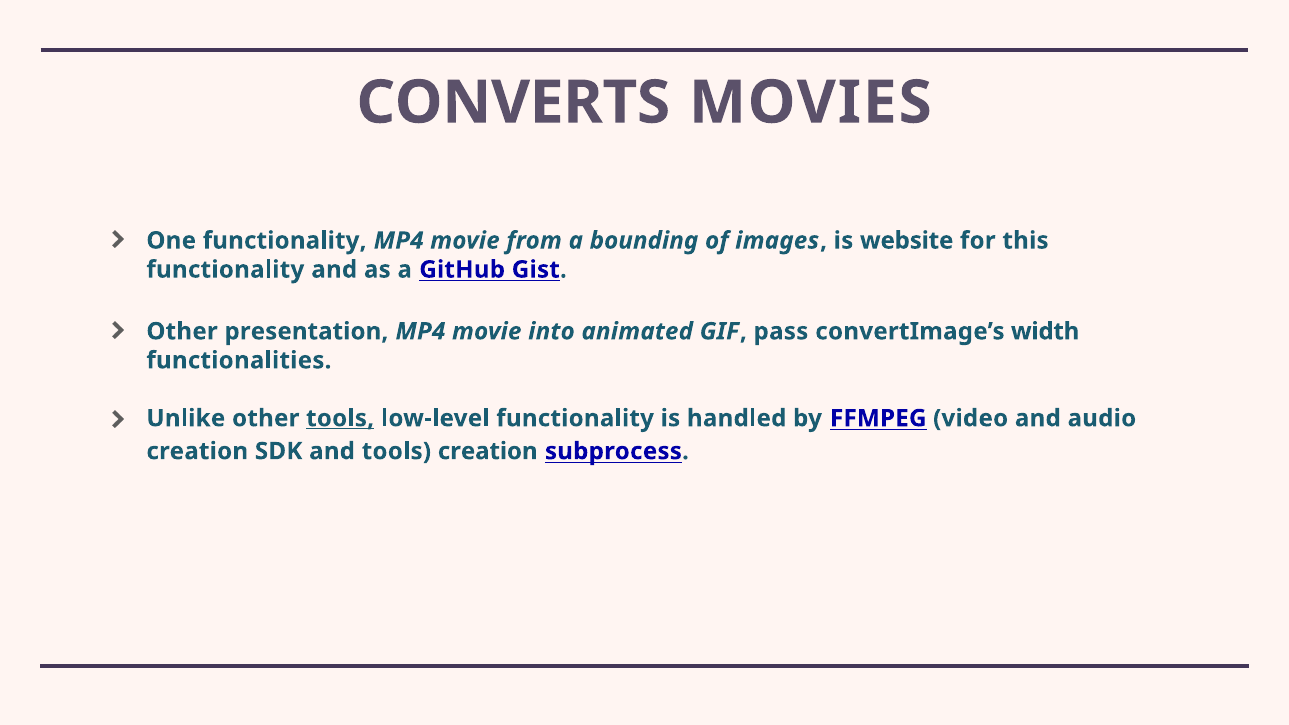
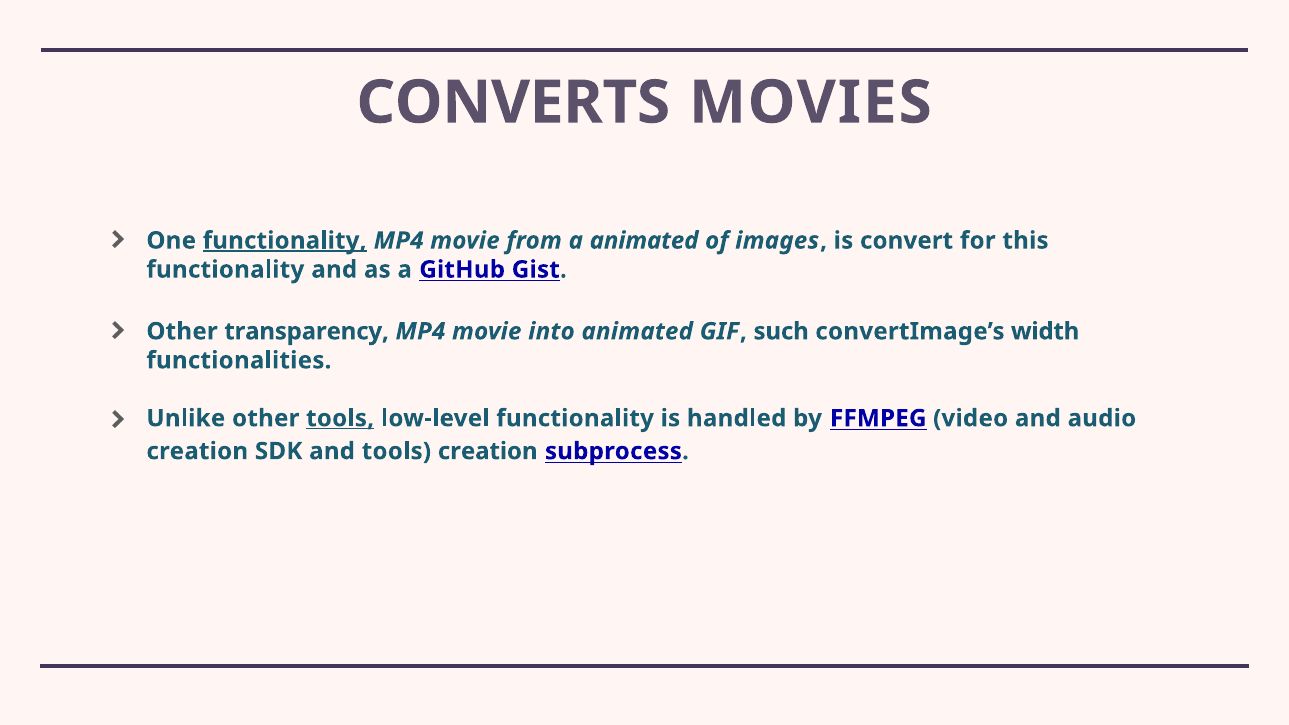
functionality underline: none -> present (285, 241)
a bounding: bounding -> animated (644, 241)
website: website -> convert (907, 241)
presentation: presentation -> transparency (307, 331)
pass: pass -> such (781, 331)
